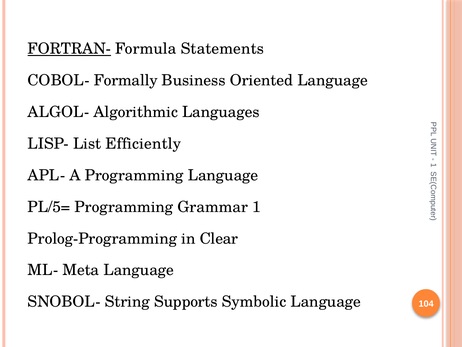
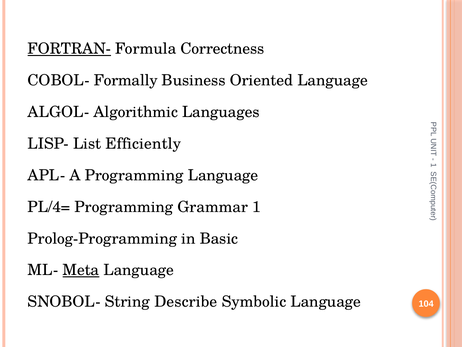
Statements: Statements -> Correctness (222, 49)
PL/5=: PL/5= -> PL/4= (49, 207)
Clear: Clear -> Basic (219, 238)
Meta underline: none -> present (81, 270)
Supports: Supports -> Describe (186, 301)
